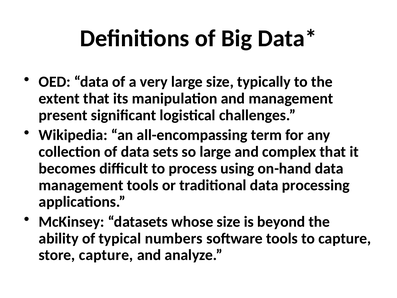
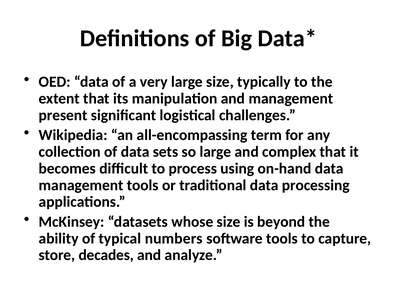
store capture: capture -> decades (106, 255)
